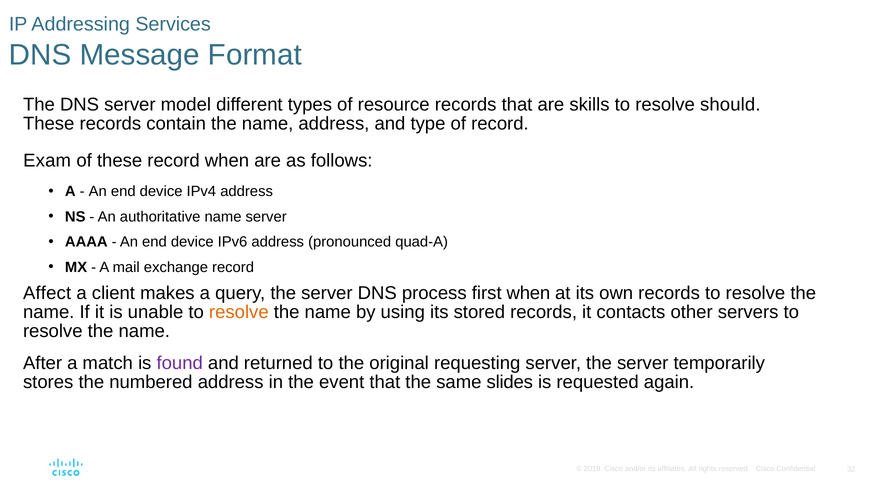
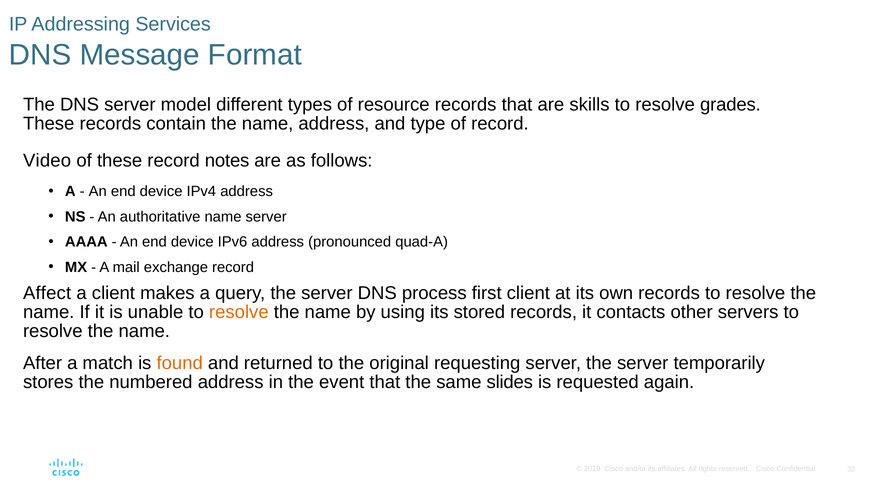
should: should -> grades (730, 105)
Exam: Exam -> Video (47, 161)
record when: when -> notes (227, 161)
first when: when -> client (528, 293)
found colour: purple -> orange (180, 363)
